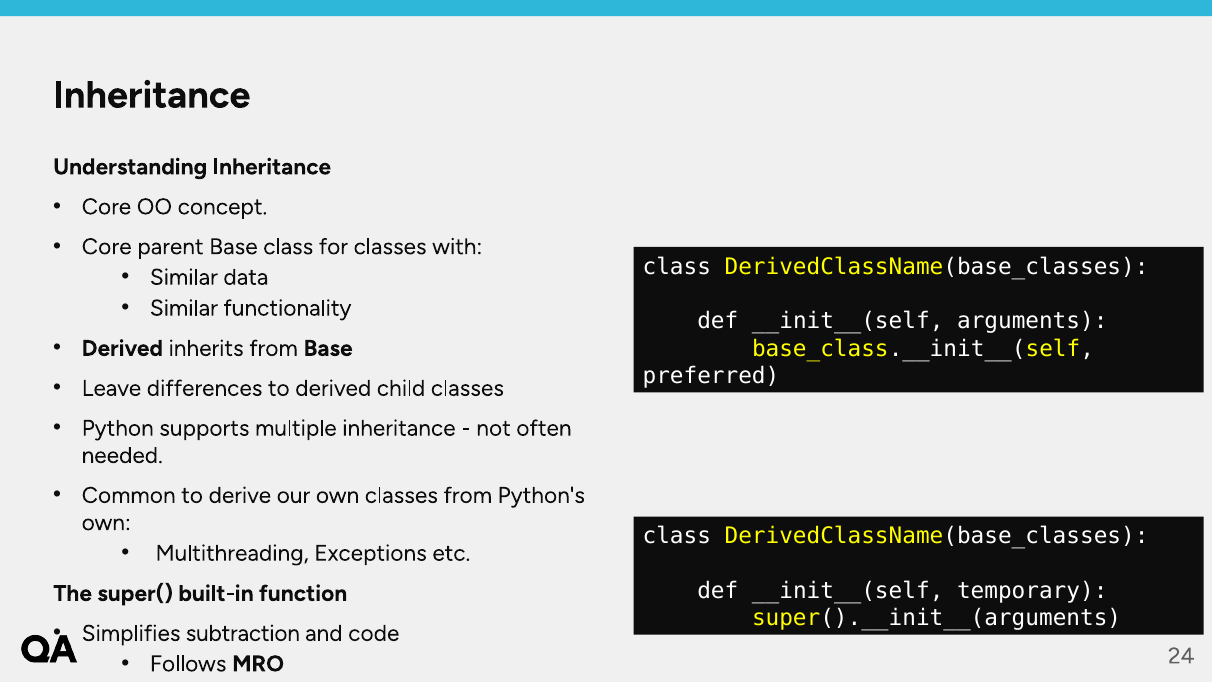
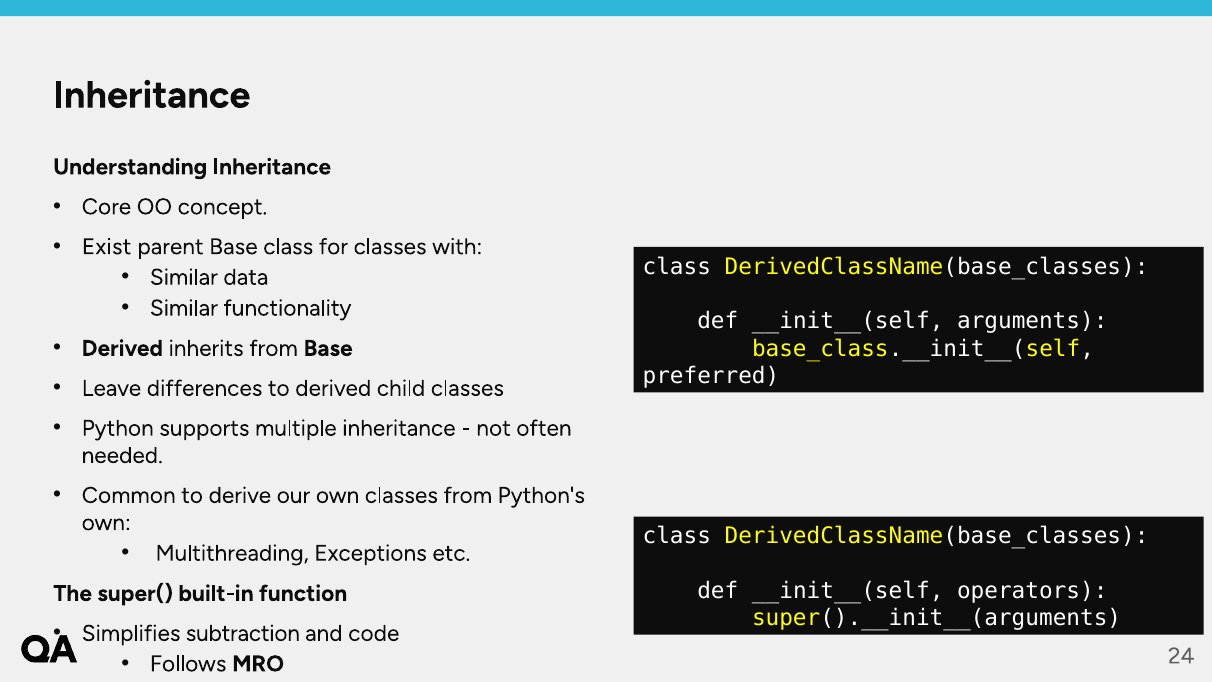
Core: Core -> Exist (107, 247)
temporary: temporary -> operators (1032, 591)
